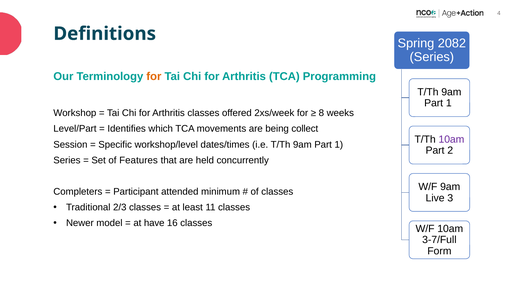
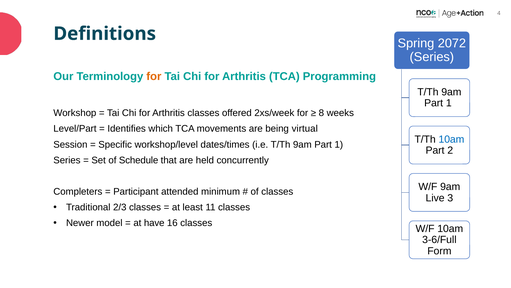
2082: 2082 -> 2072 (452, 43)
collect: collect -> virtual (305, 129)
10am colour: purple -> blue (451, 139)
Features: Features -> Schedule (139, 160)
3-7/Full: 3-7/Full -> 3-6/Full (439, 239)
